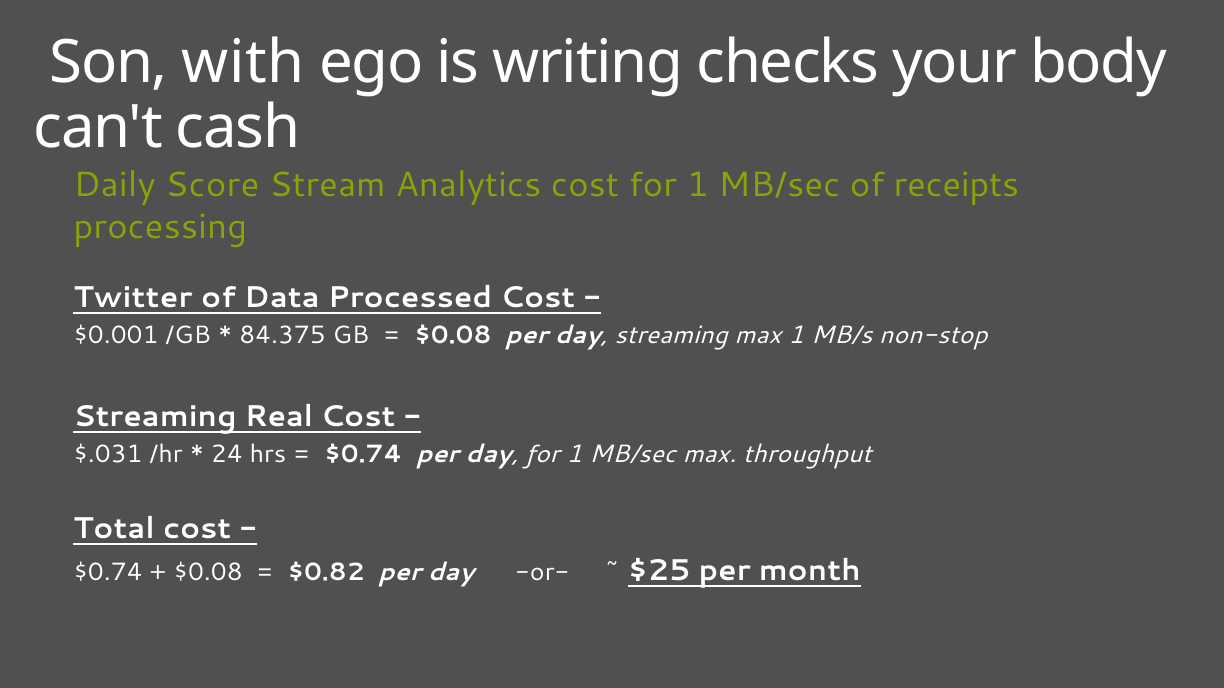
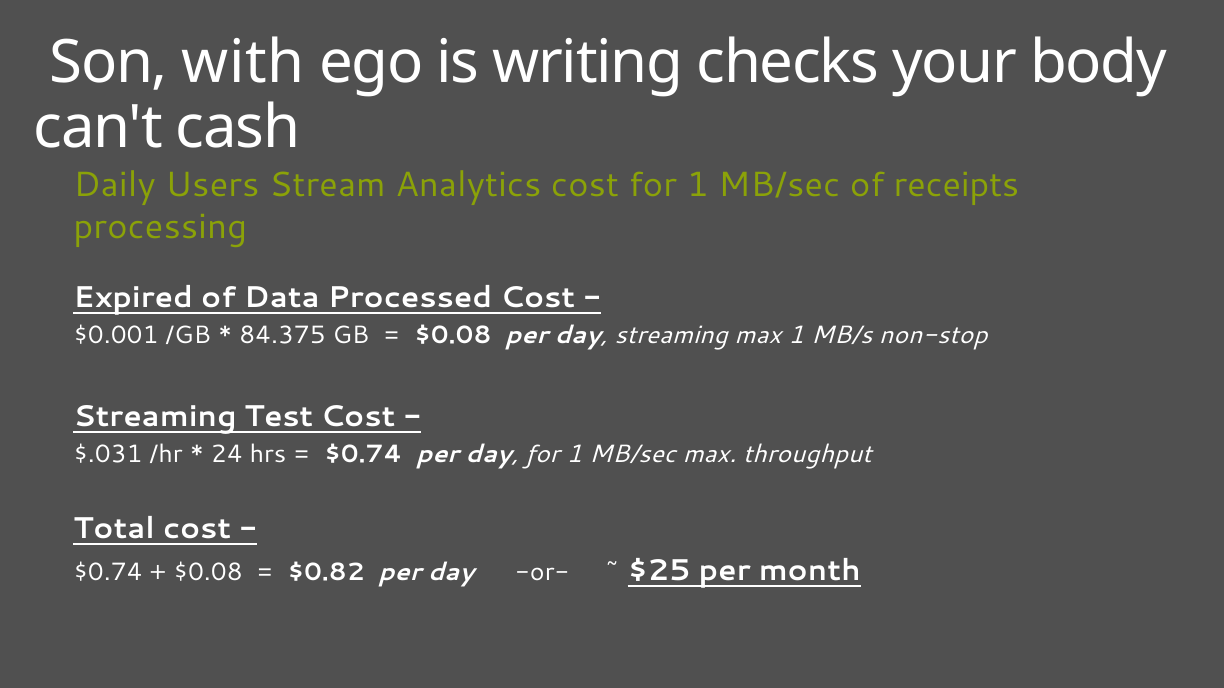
Score: Score -> Users (212, 185)
Twitter: Twitter -> Expired (133, 298)
Real: Real -> Test (279, 417)
